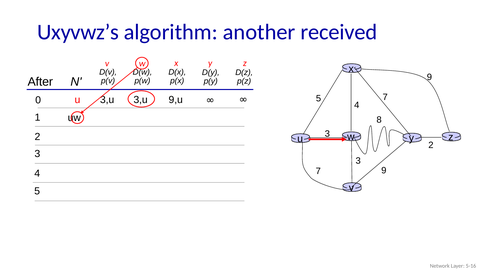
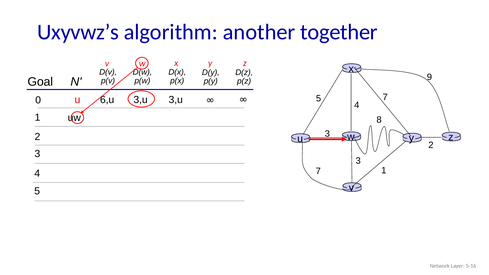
received: received -> together (339, 32)
After: After -> Goal (40, 82)
3,u: 3,u -> 6,u (107, 100)
3,u 9,u: 9,u -> 3,u (176, 100)
9: 9 -> 1 (384, 170)
